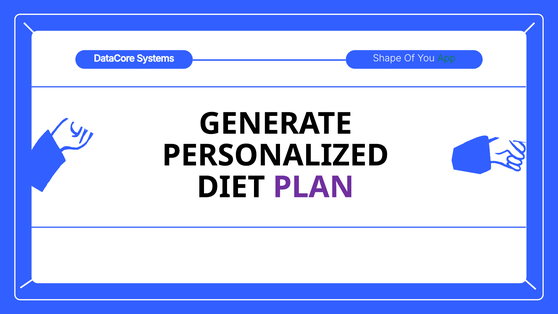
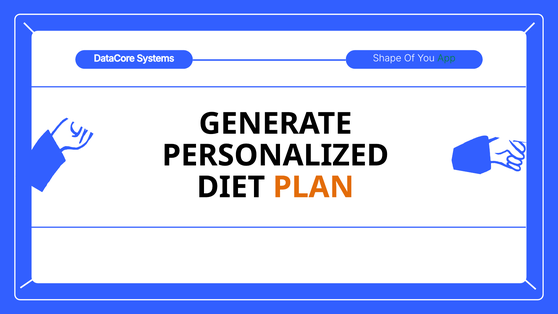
PLAN colour: purple -> orange (313, 187)
